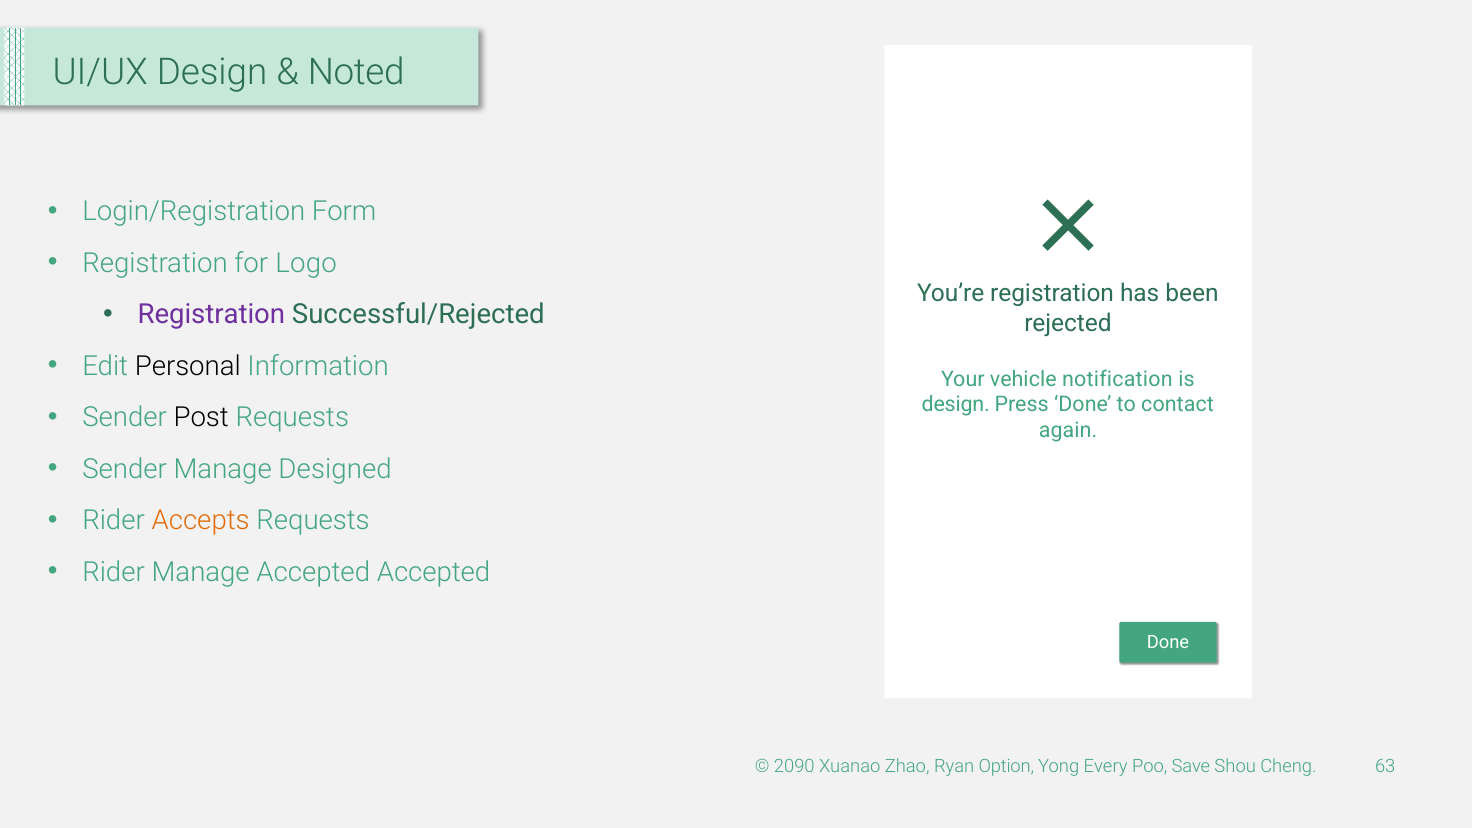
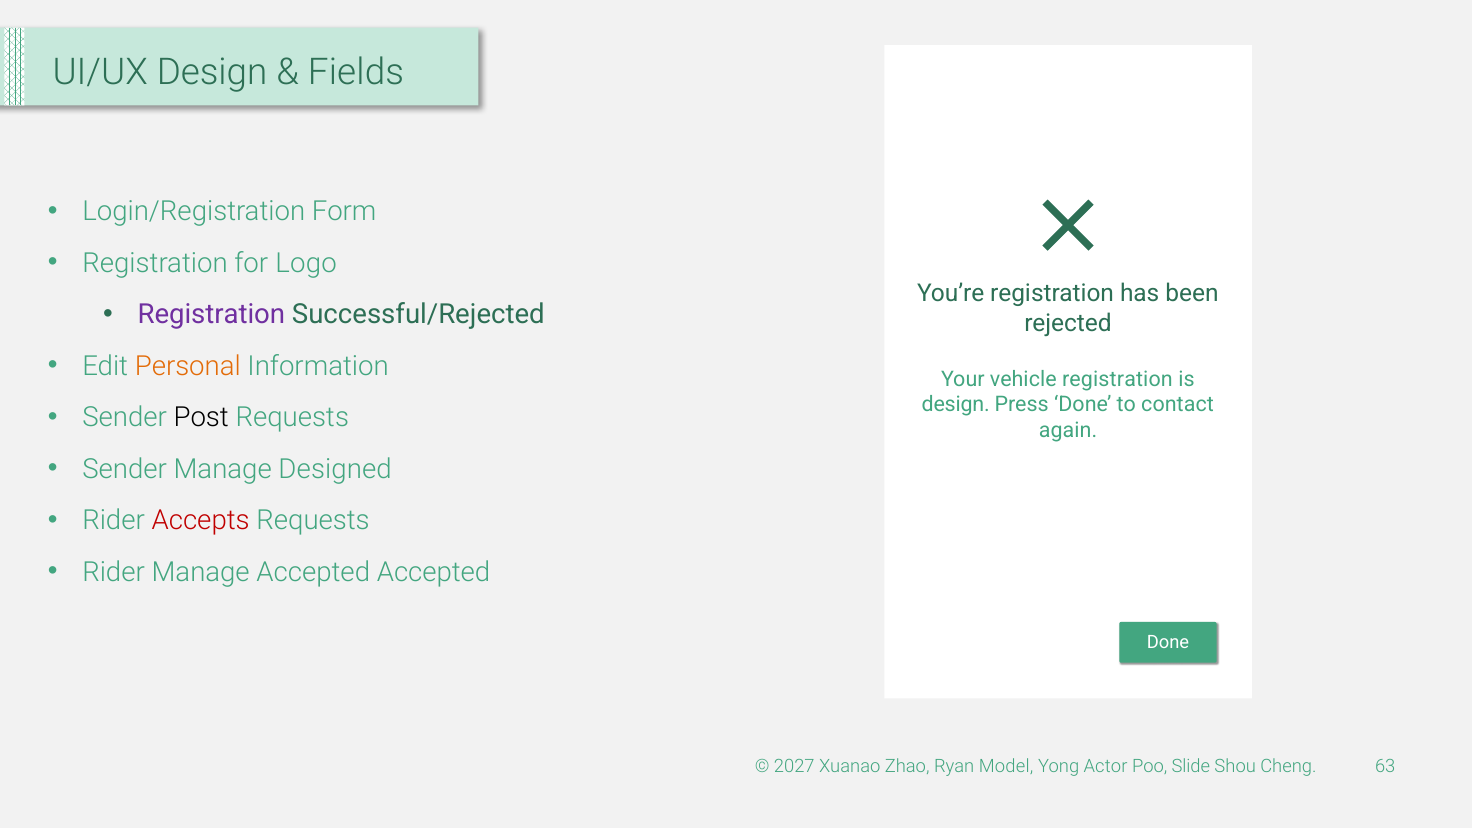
Noted: Noted -> Fields (356, 72)
Personal colour: black -> orange (188, 366)
vehicle notification: notification -> registration (1117, 379)
Accepts colour: orange -> red (201, 521)
2090: 2090 -> 2027 (794, 767)
Option: Option -> Model (1006, 767)
Every: Every -> Actor (1106, 767)
Save: Save -> Slide (1191, 767)
